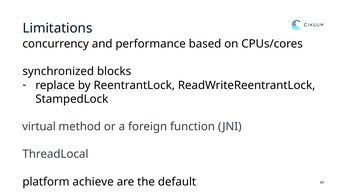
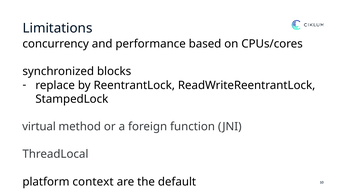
achieve: achieve -> context (93, 182)
